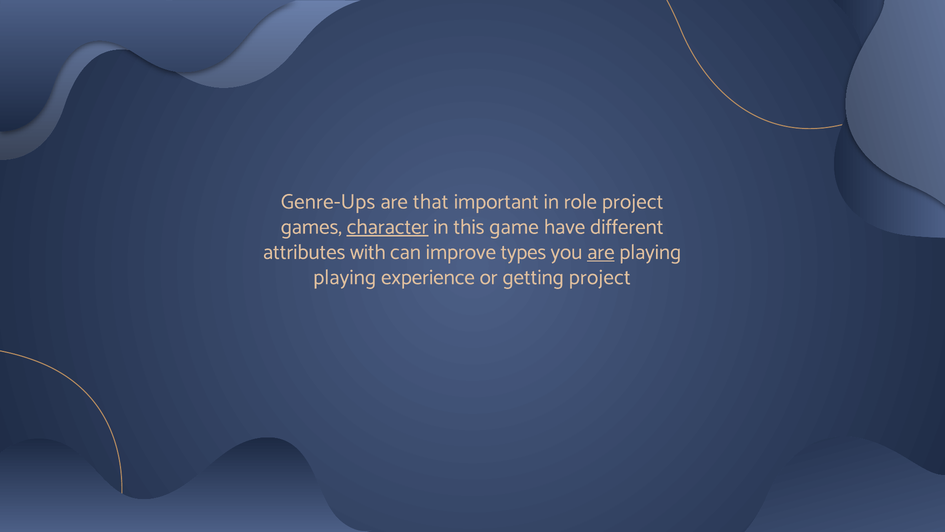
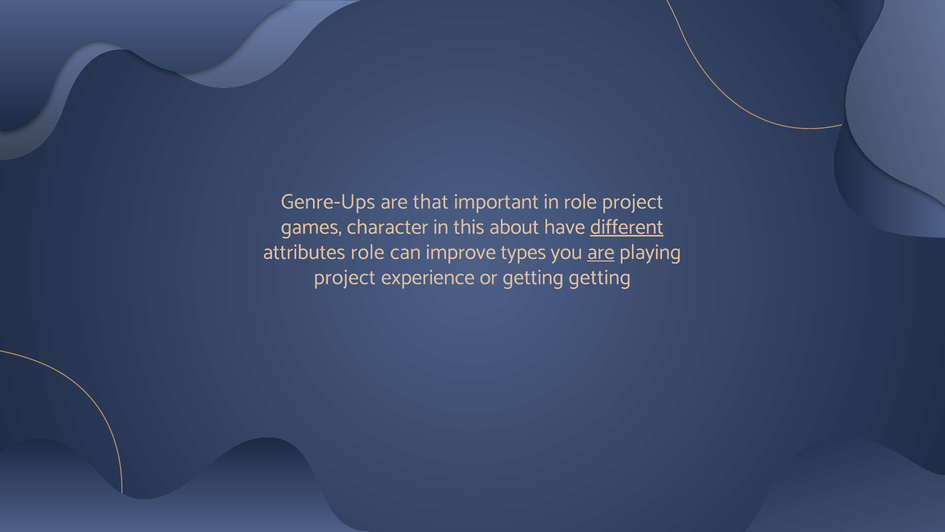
character underline: present -> none (388, 227)
game: game -> about (514, 227)
different underline: none -> present (627, 227)
attributes with: with -> role (368, 252)
playing: playing -> project (345, 277)
getting project: project -> getting (600, 277)
